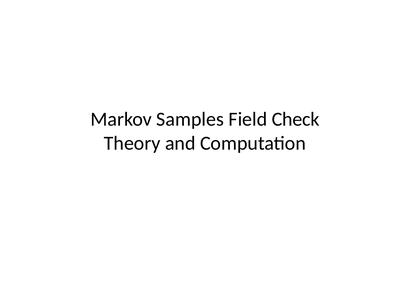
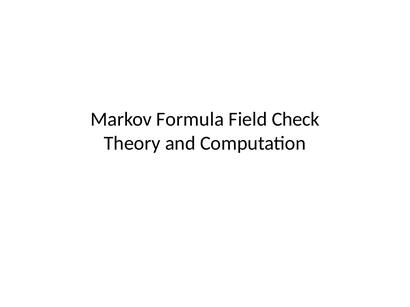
Samples: Samples -> Formula (190, 120)
